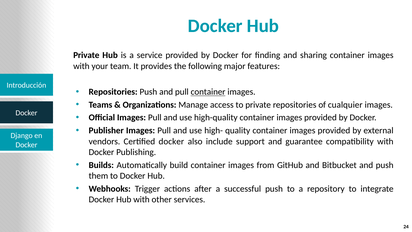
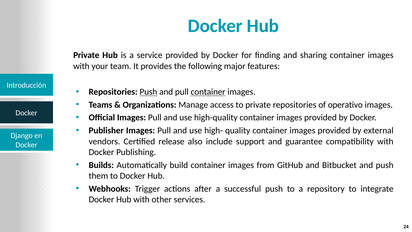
Push underline: none -> present (148, 92)
cualquier: cualquier -> operativo (345, 105)
Certified docker: docker -> release (171, 141)
